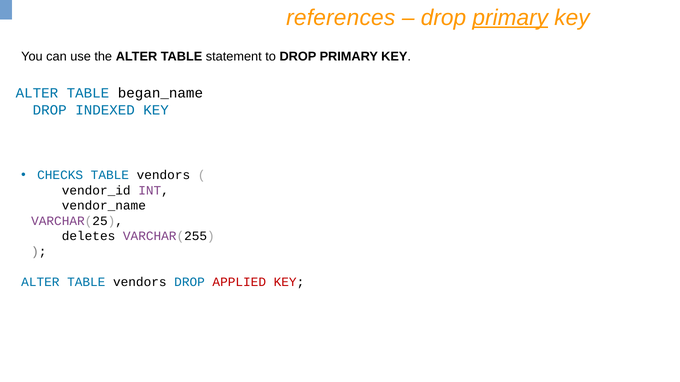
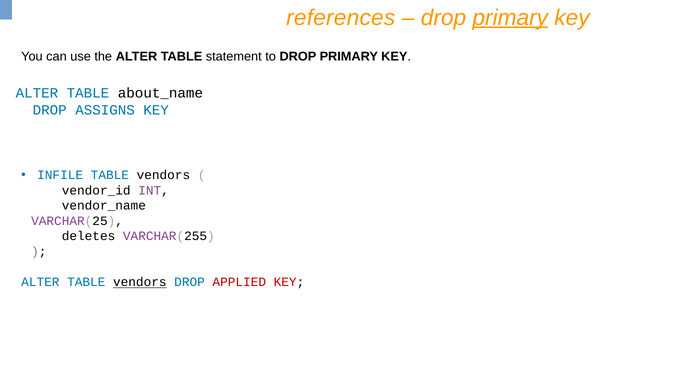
began_name: began_name -> about_name (160, 93)
INDEXED: INDEXED -> ASSIGNS (105, 110)
CHECKS: CHECKS -> INFILE (60, 175)
vendors underline: none -> present (140, 283)
